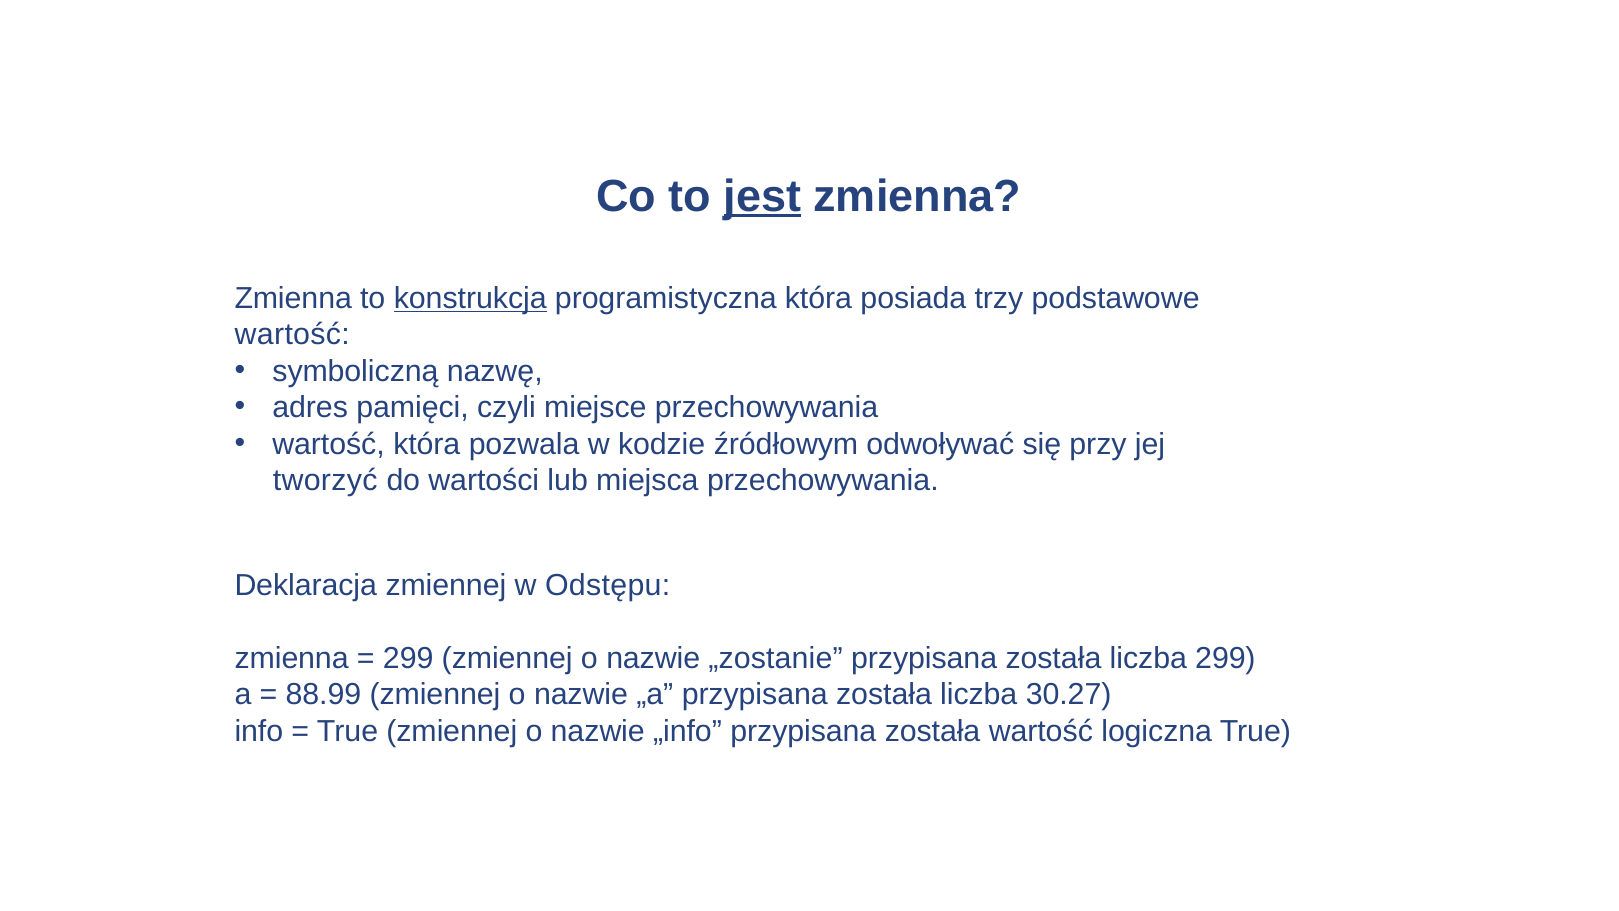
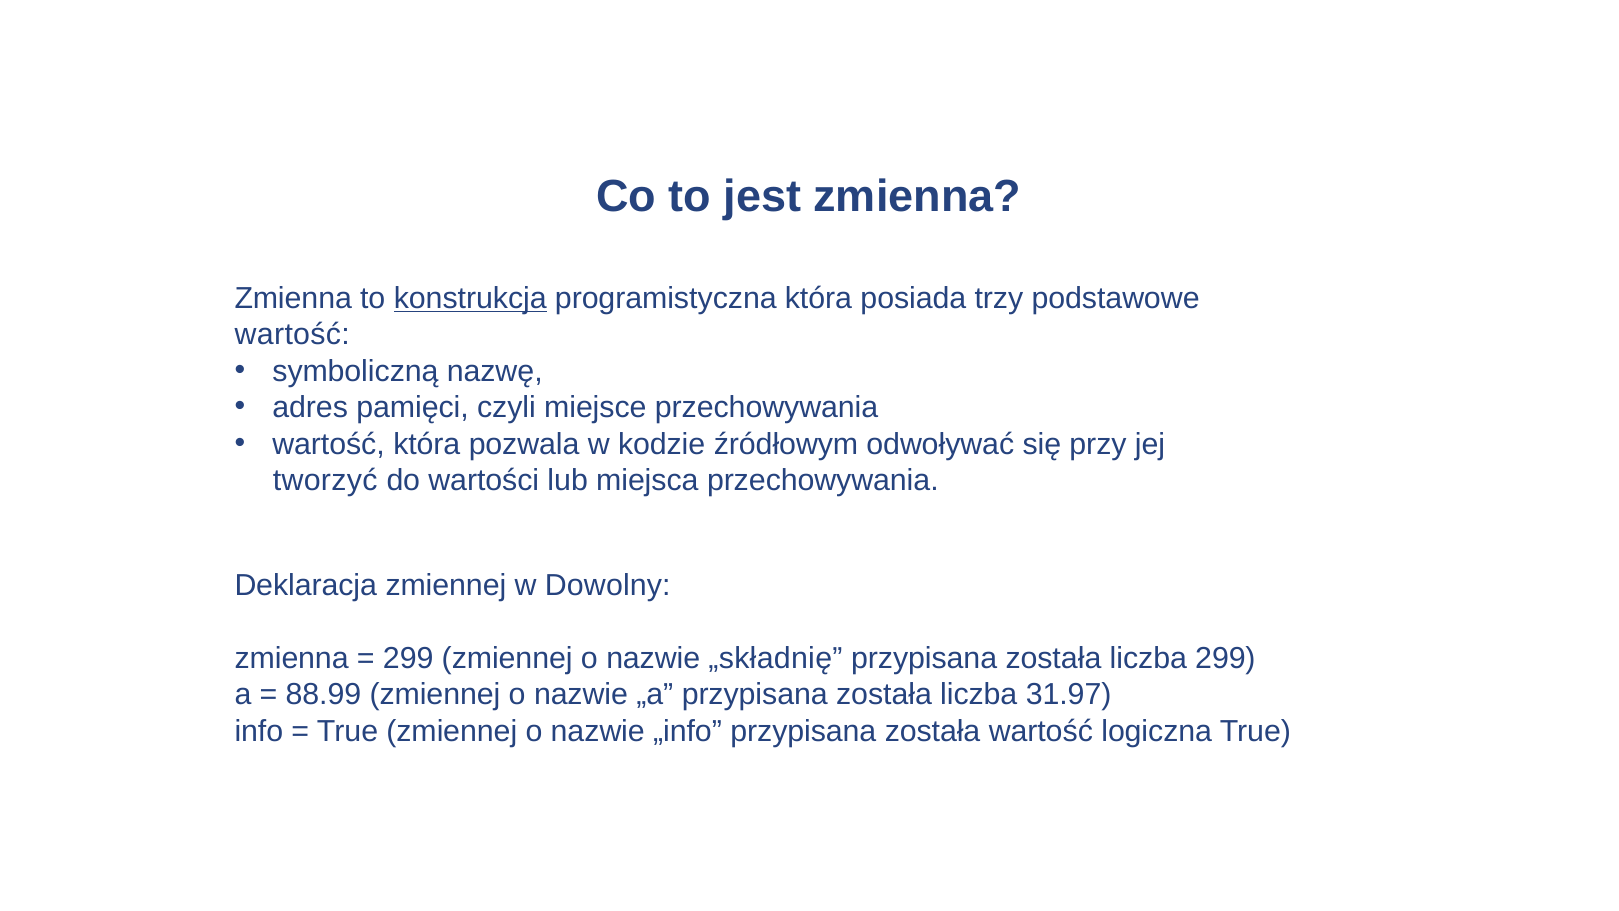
jest underline: present -> none (762, 196)
Odstępu: Odstępu -> Dowolny (608, 585)
„zostanie: „zostanie -> „składnię (775, 658)
30.27: 30.27 -> 31.97 (1069, 695)
